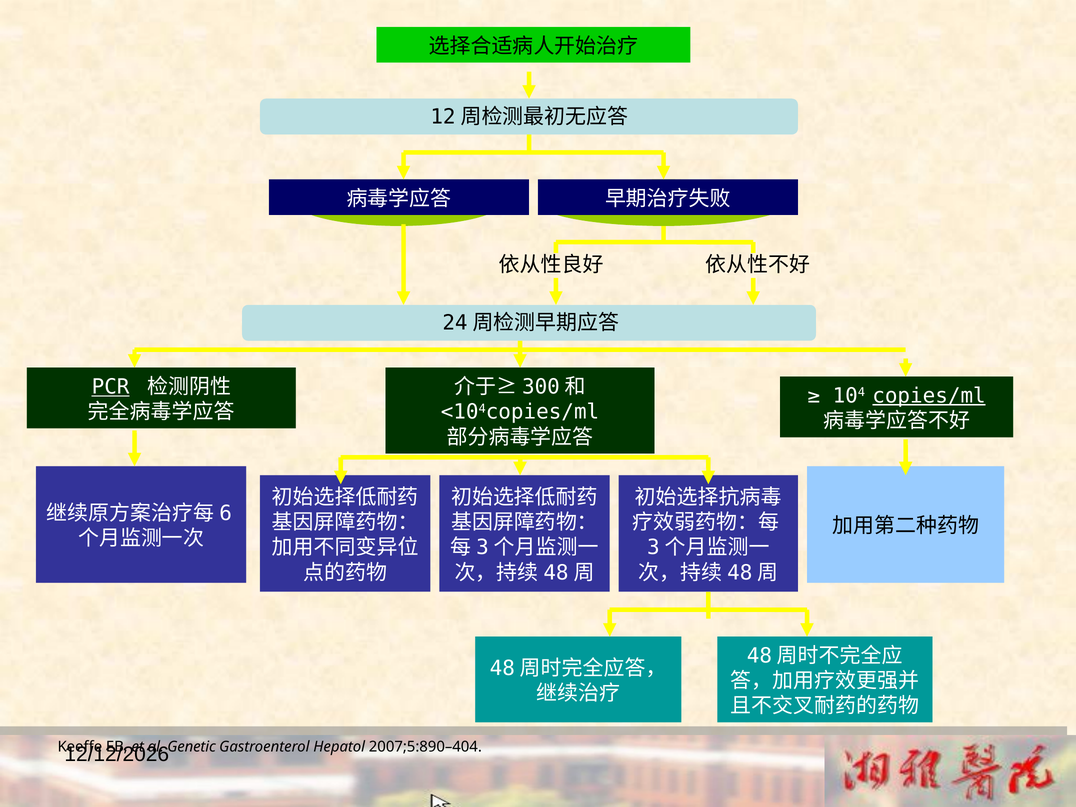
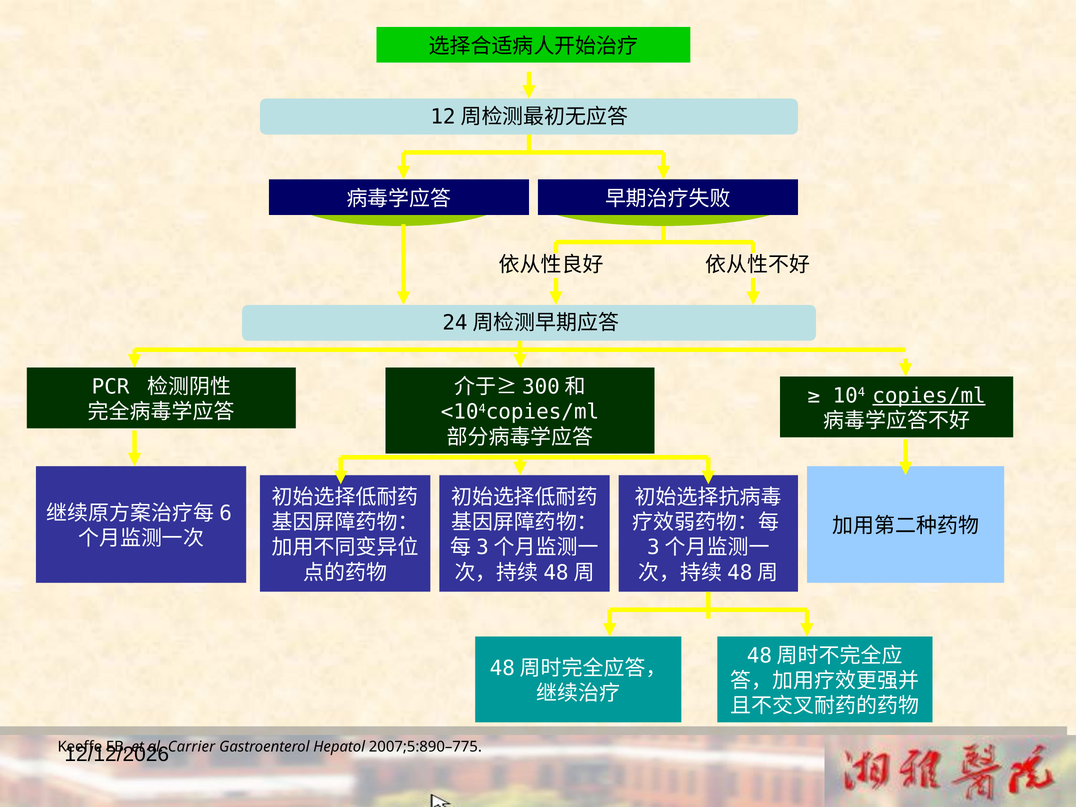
PCR underline: present -> none (111, 387)
Genetic: Genetic -> Carrier (191, 747)
2007;5:890–404: 2007;5:890–404 -> 2007;5:890–775 (425, 747)
